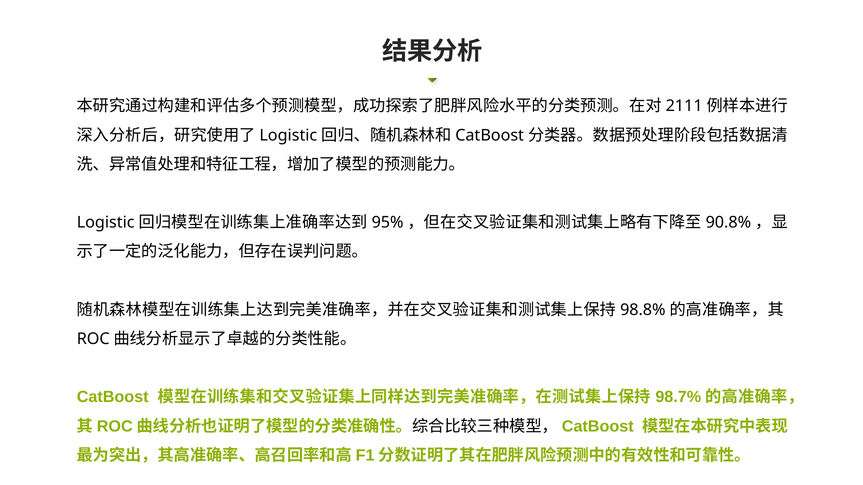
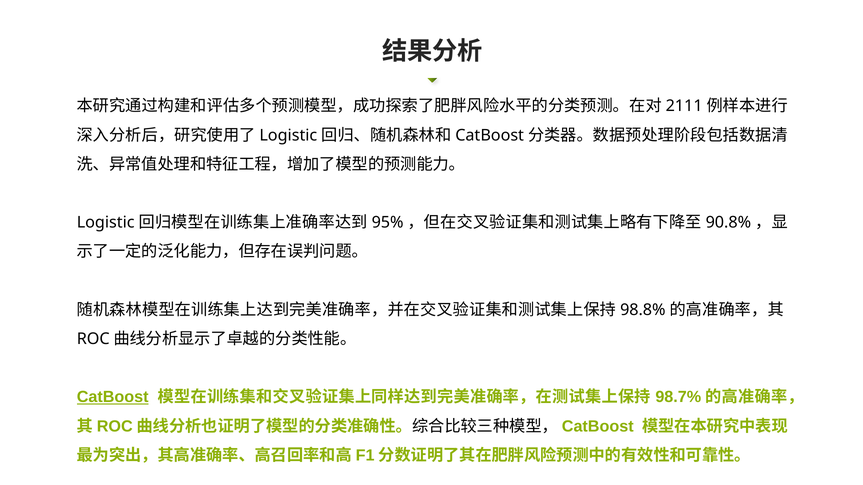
CatBoost underline: none -> present (113, 397)
